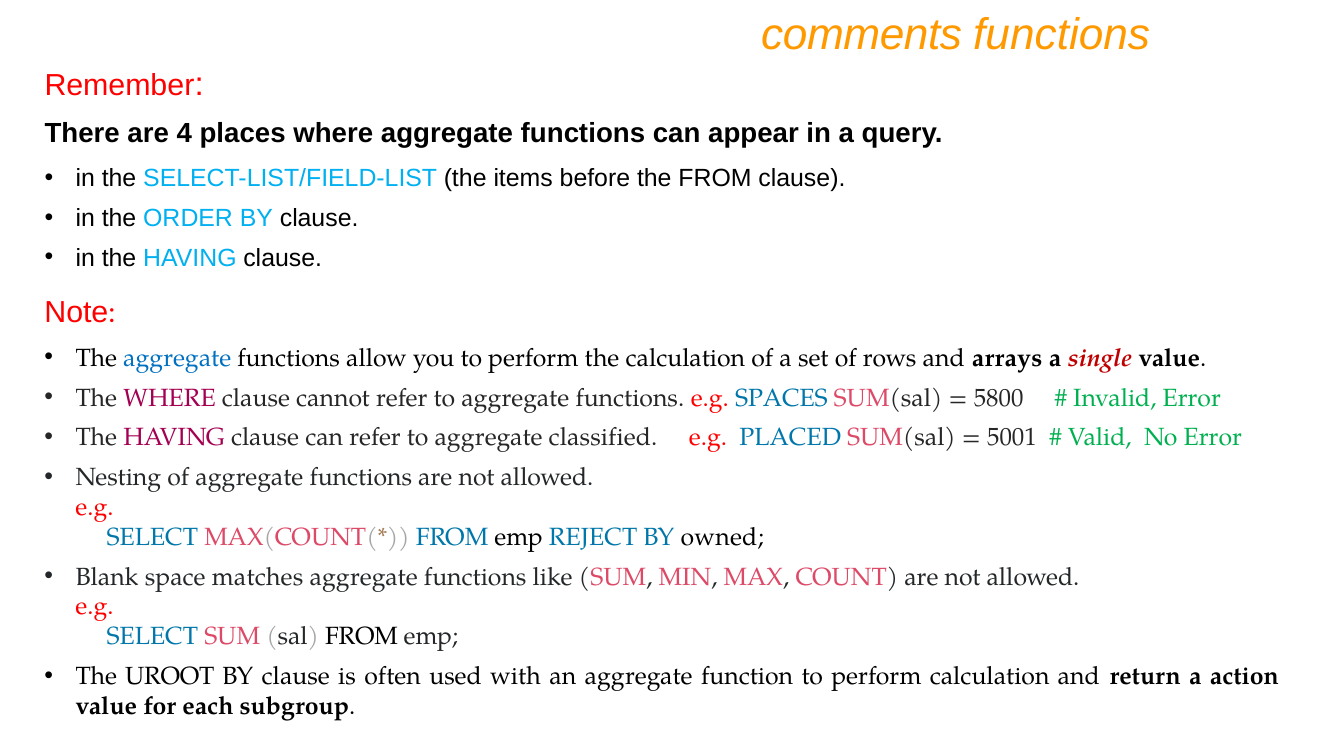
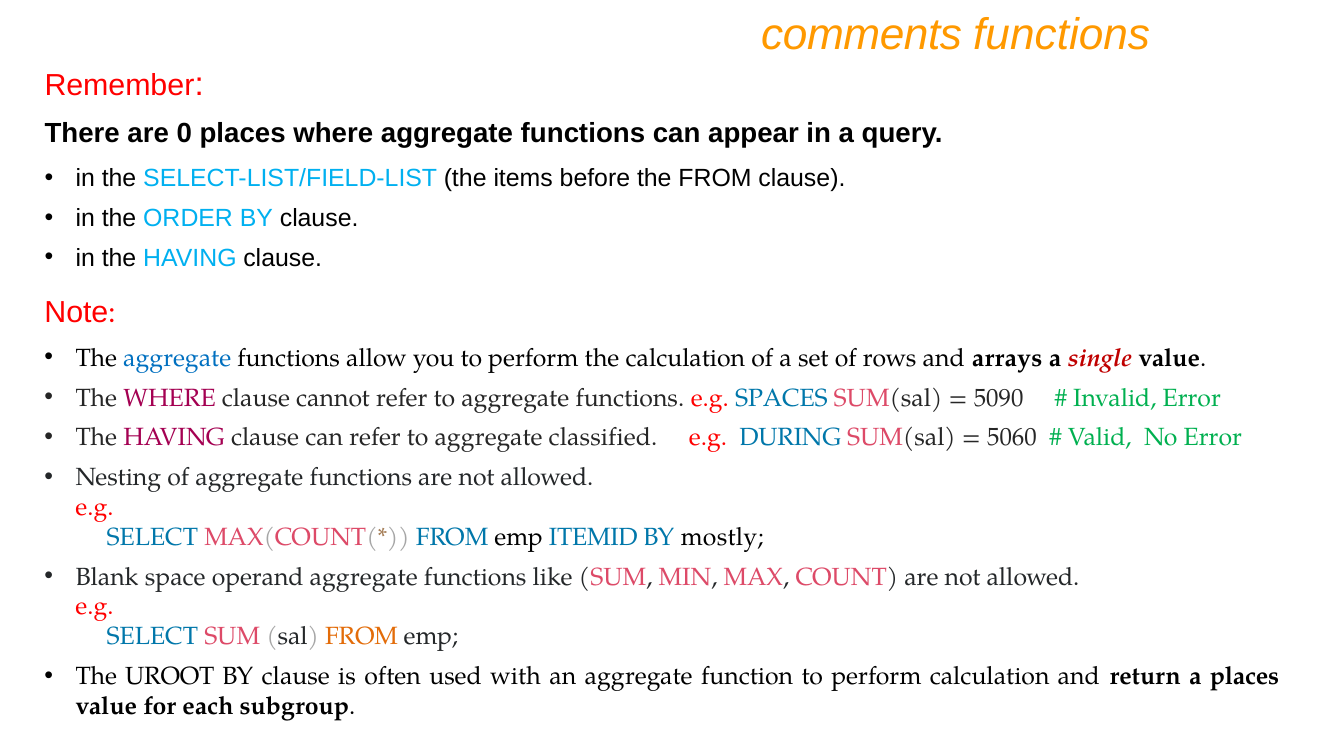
4: 4 -> 0 (184, 134)
5800: 5800 -> 5090 (999, 398)
PLACED: PLACED -> DURING (790, 438)
5001: 5001 -> 5060 (1012, 438)
REJECT: REJECT -> ITEMID (593, 537)
owned: owned -> mostly (722, 537)
matches: matches -> operand (258, 577)
FROM colour: black -> orange (361, 636)
a action: action -> places (1244, 676)
